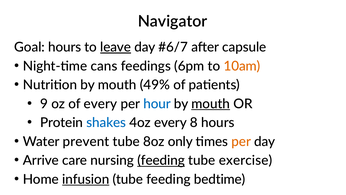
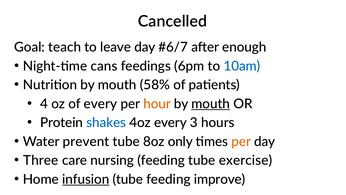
Navigator: Navigator -> Cancelled (172, 21)
Goal hours: hours -> teach (65, 47)
leave underline: present -> none (116, 47)
capsule: capsule -> enough (244, 47)
10am colour: orange -> blue (242, 66)
49%: 49% -> 58% (155, 85)
9: 9 -> 4 (44, 104)
hour colour: blue -> orange (157, 104)
8: 8 -> 3 (194, 123)
Arrive: Arrive -> Three (41, 160)
feeding underline: present -> none (161, 160)
bedtime: bedtime -> improve (220, 179)
